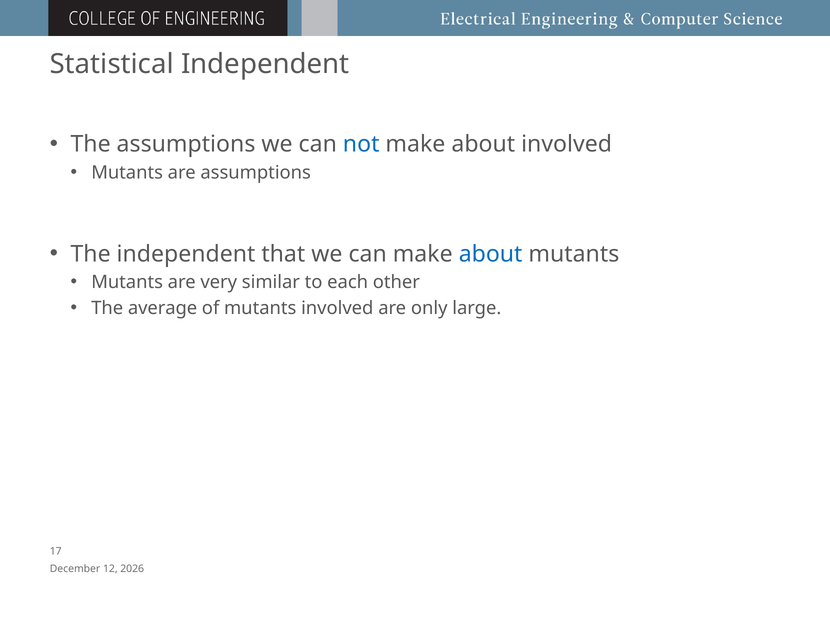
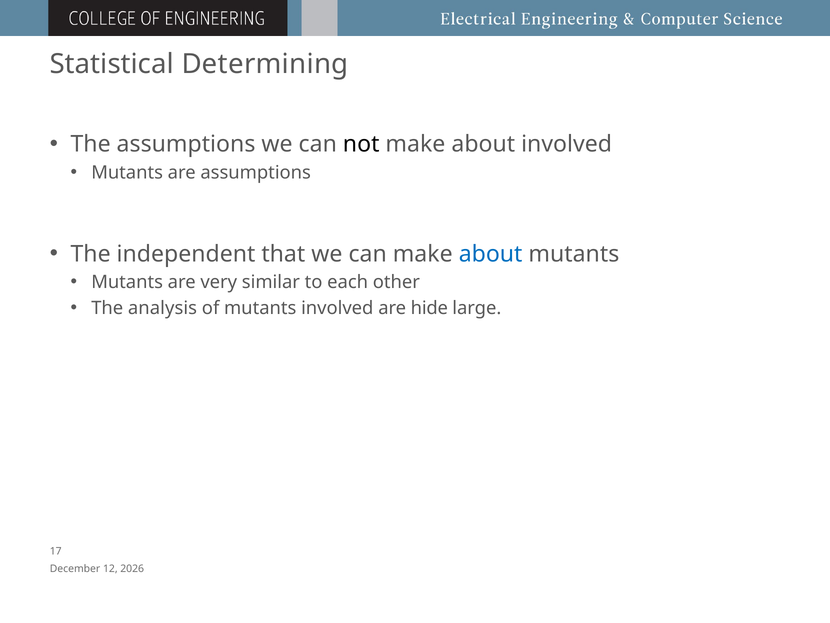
Statistical Independent: Independent -> Determining (265, 64)
not colour: blue -> black (361, 144)
average: average -> analysis (162, 308)
only: only -> hide (429, 308)
